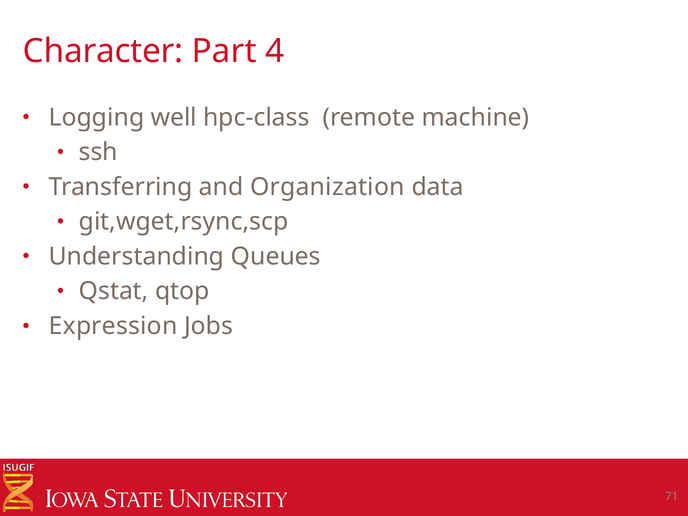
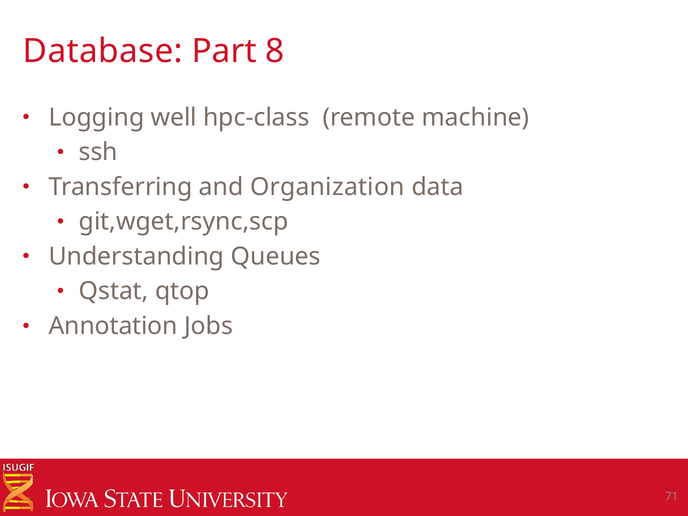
Character: Character -> Database (103, 51)
4: 4 -> 8 (275, 51)
Expression: Expression -> Annotation (113, 326)
